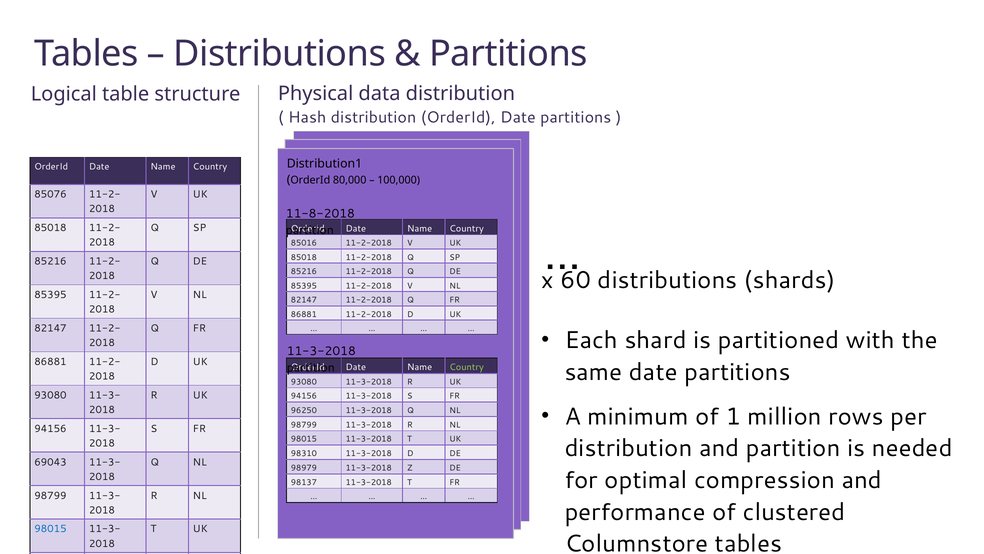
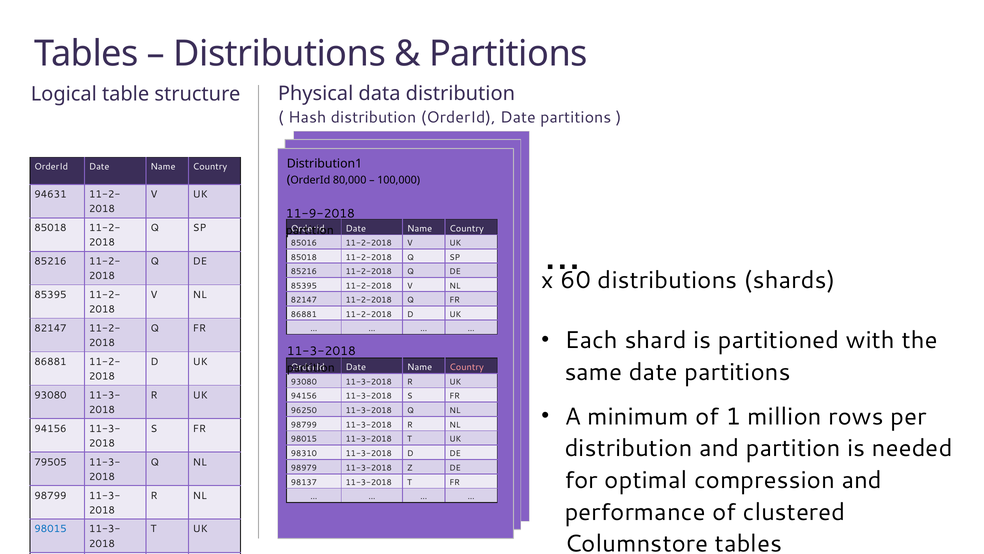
85076: 85076 -> 94631 (50, 194)
11-8-2018: 11-8-2018 -> 11-9-2018 (320, 214)
Country colour: light green -> pink (467, 367)
69043: 69043 -> 79505 (50, 462)
